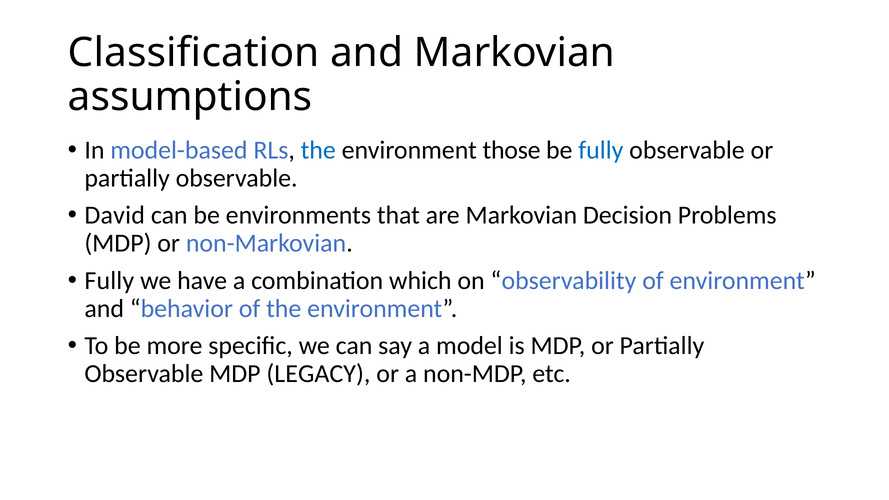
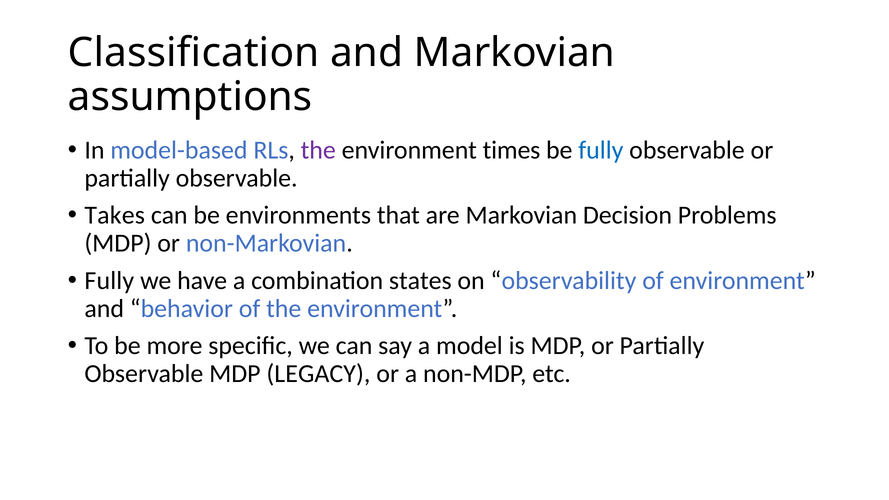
the colour: blue -> purple (318, 150)
those: those -> times (512, 150)
David: David -> Takes (115, 215)
which: which -> states (420, 281)
